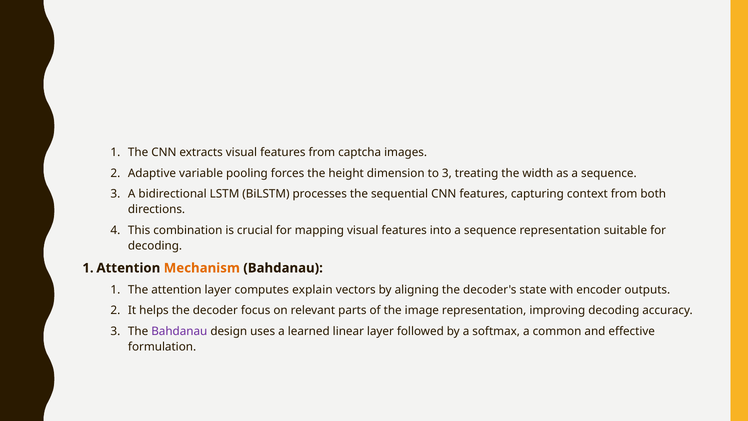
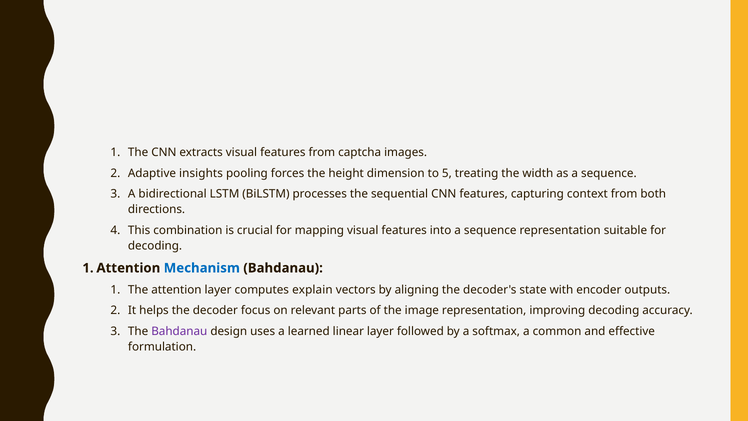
variable: variable -> insights (201, 173)
to 3: 3 -> 5 (447, 173)
Mechanism colour: orange -> blue (202, 268)
